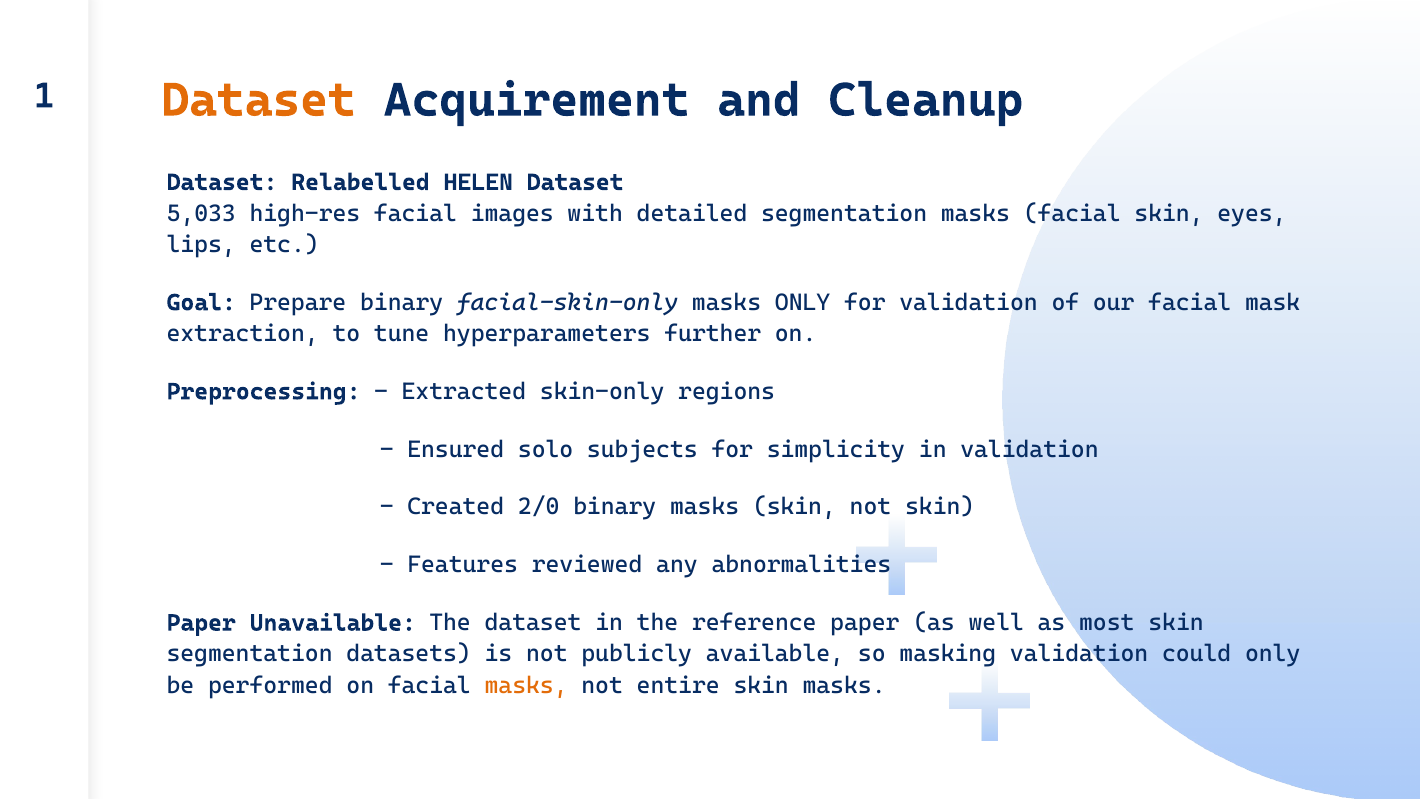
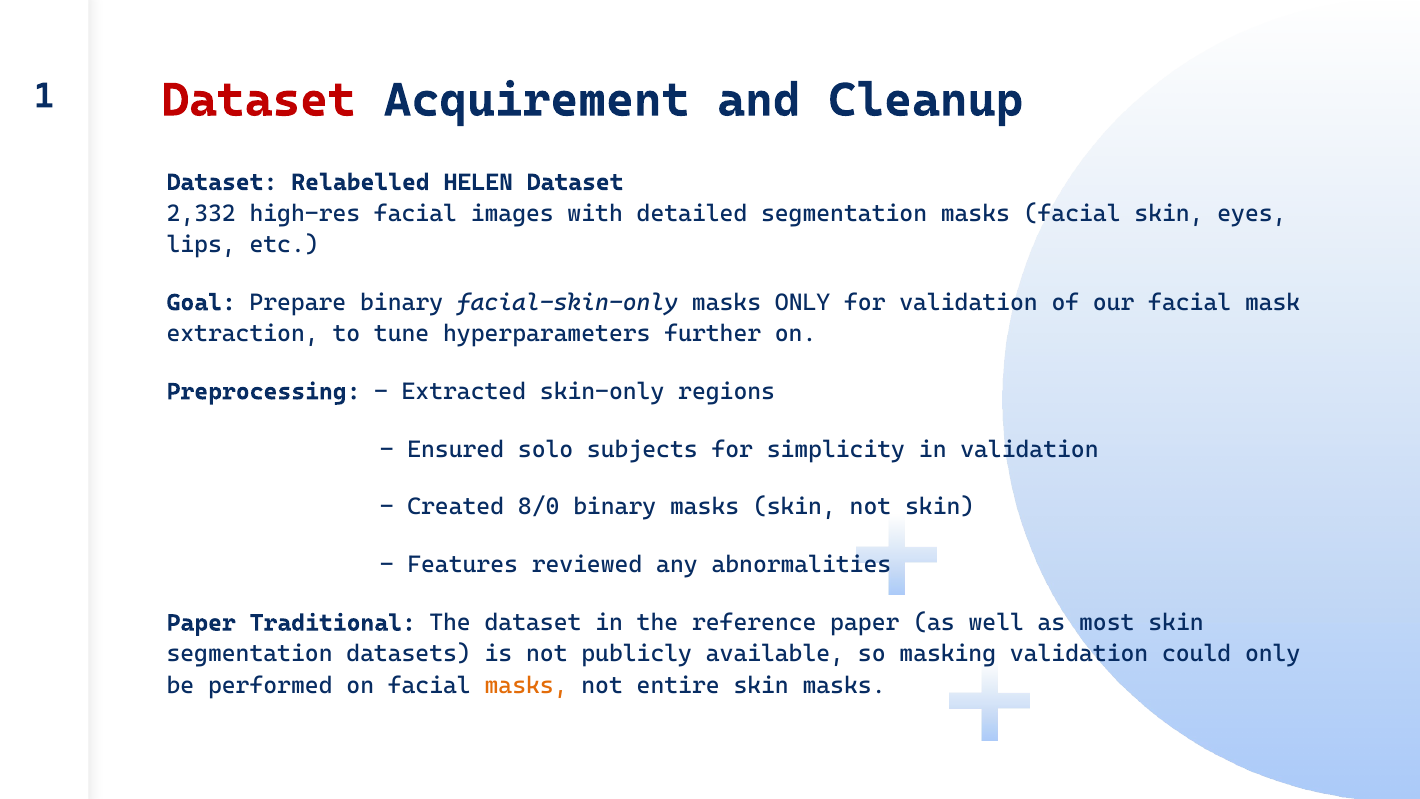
Dataset colour: orange -> red (259, 100)
5,033: 5,033 -> 2,332 (201, 213)
2/0: 2/0 -> 8/0 (539, 507)
Unavailable: Unavailable -> Traditional (333, 623)
